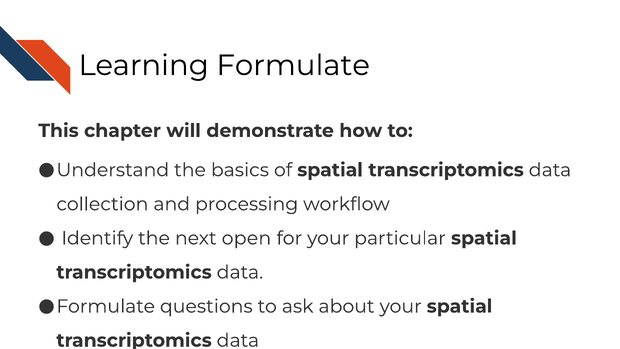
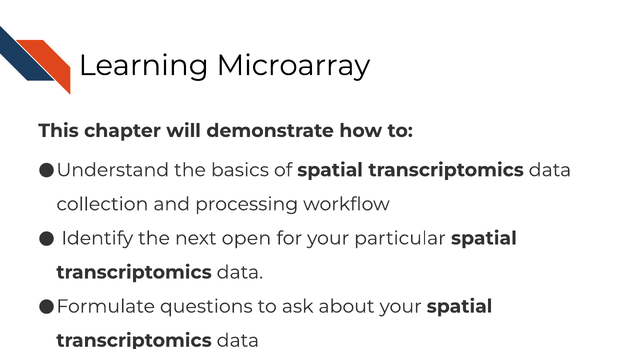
Learning Formulate: Formulate -> Microarray (293, 65)
